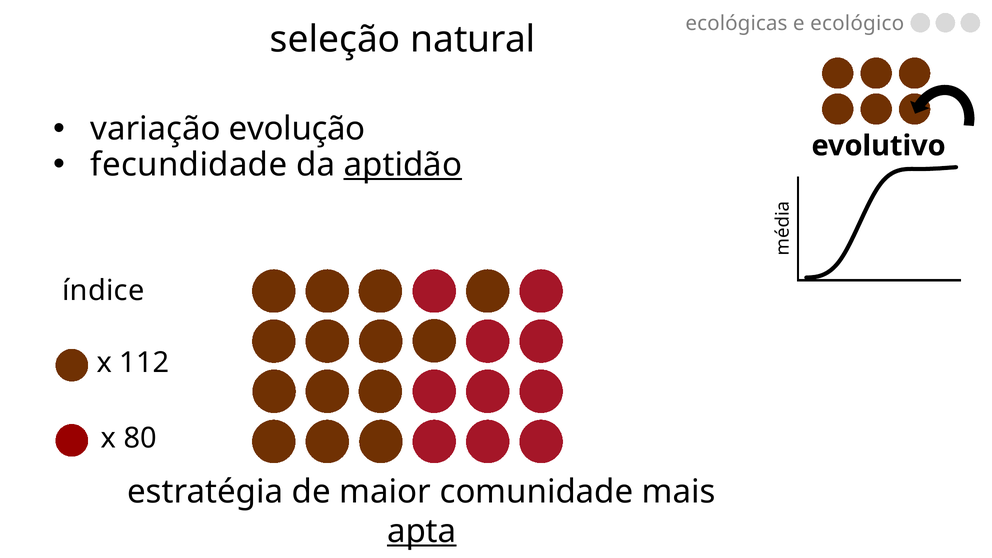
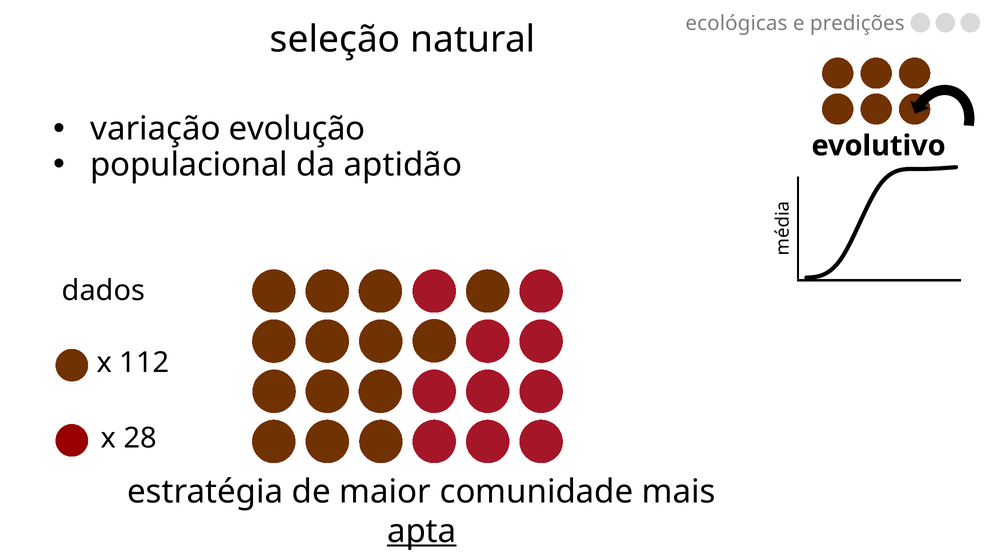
ecológico: ecológico -> predições (857, 23)
fecundidade: fecundidade -> populacional (189, 165)
aptidão underline: present -> none (403, 165)
índice: índice -> dados (103, 291)
80: 80 -> 28 (140, 438)
